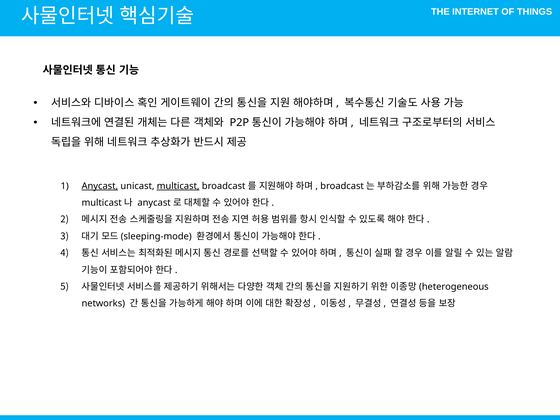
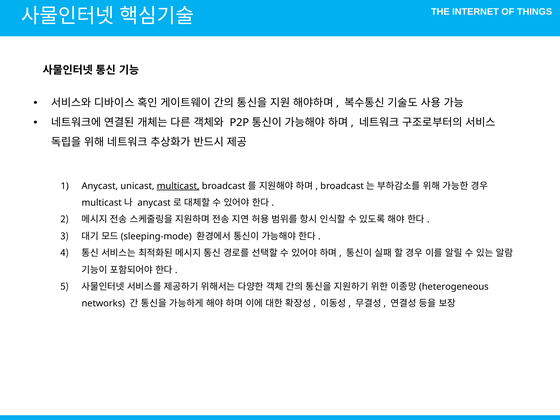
Anycast underline: present -> none (100, 186)
